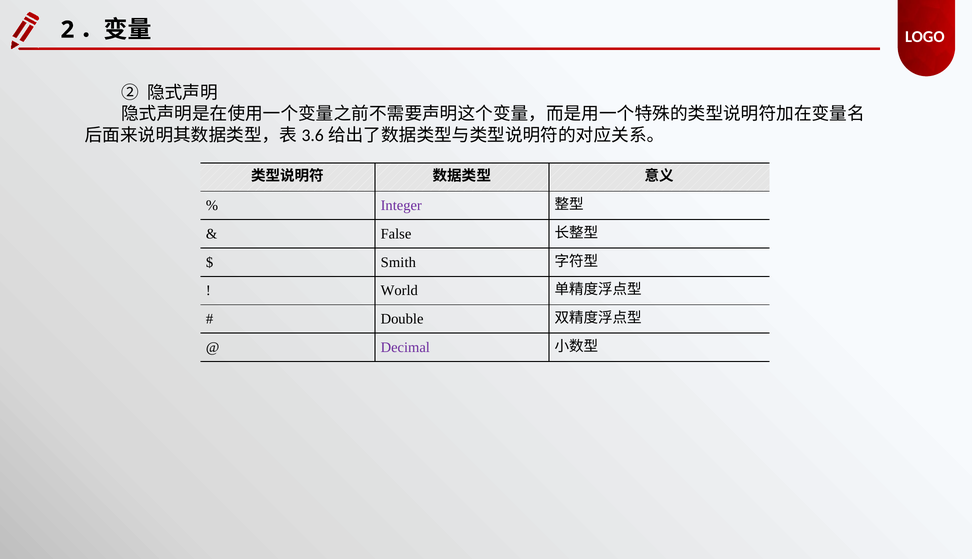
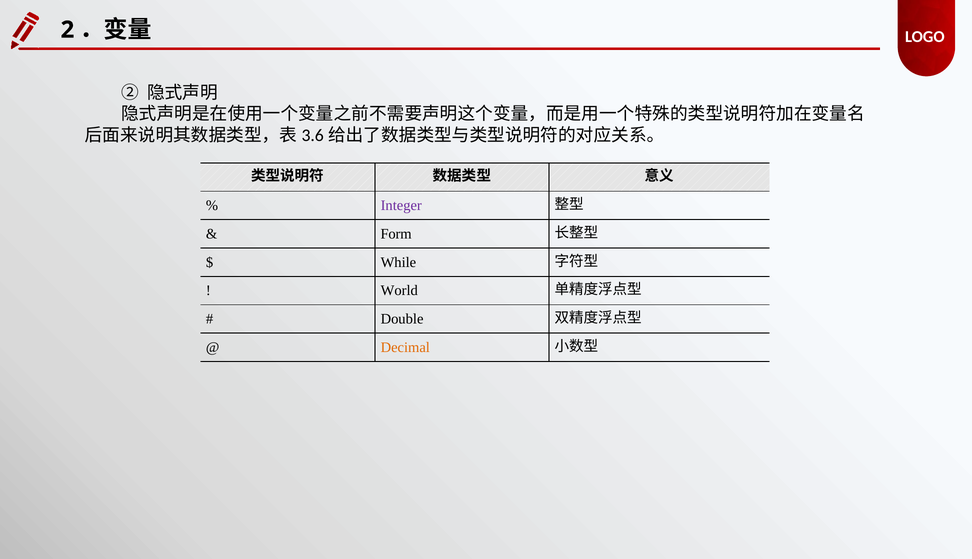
False: False -> Form (396, 234)
Smith: Smith -> While (398, 263)
Decimal colour: purple -> orange (405, 348)
